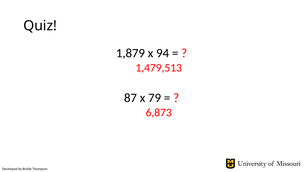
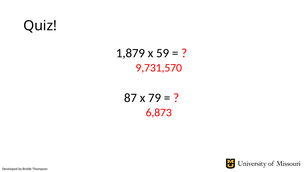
94: 94 -> 59 (163, 53)
1,479,513: 1,479,513 -> 9,731,570 (159, 68)
